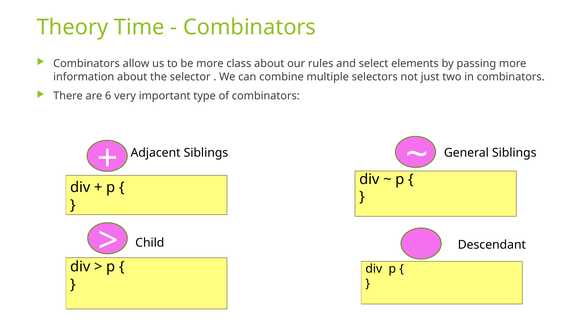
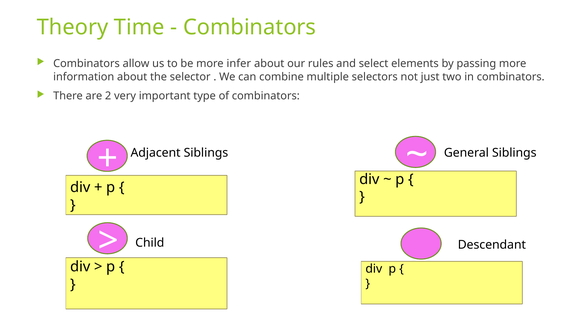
class: class -> infer (239, 64)
6: 6 -> 2 (108, 96)
